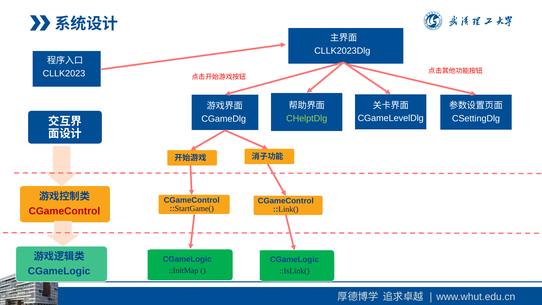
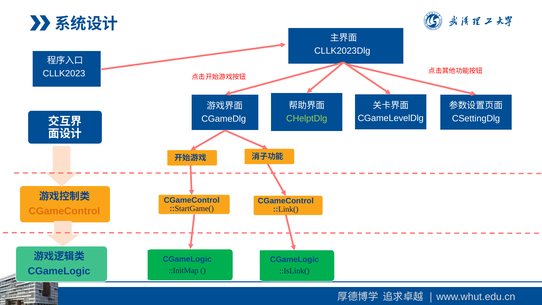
CGameControl colour: red -> orange (64, 211)
